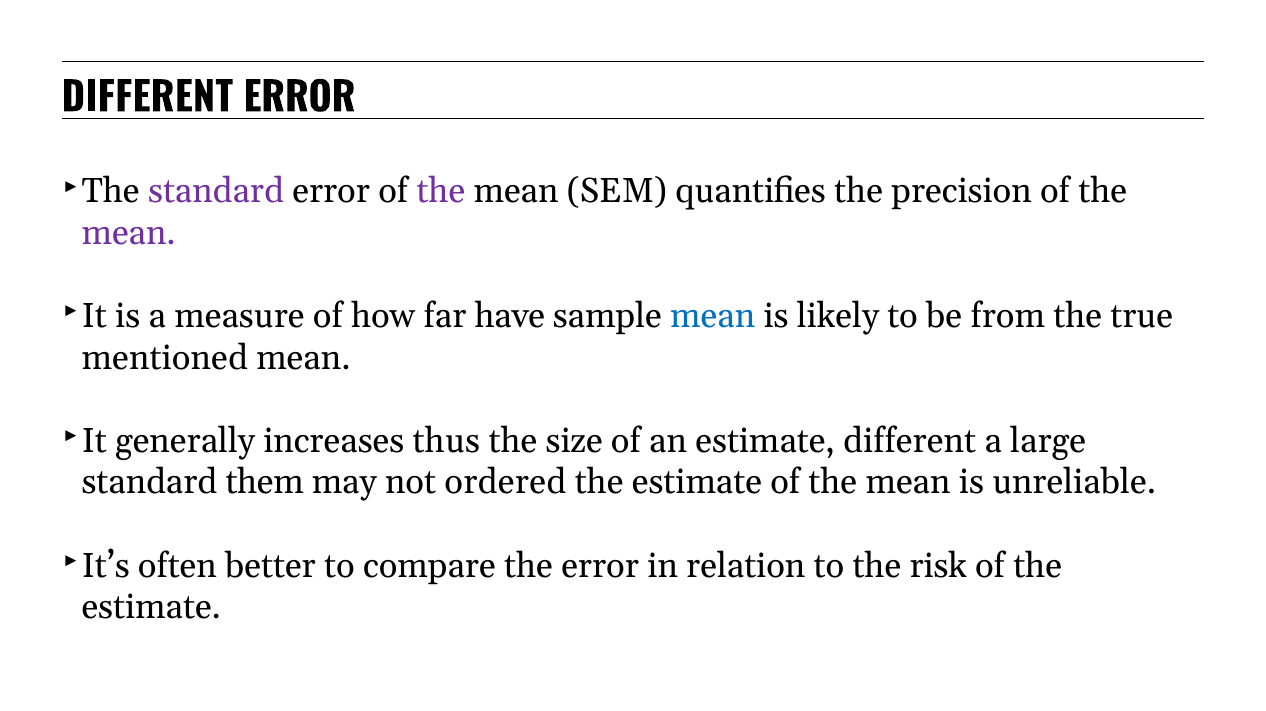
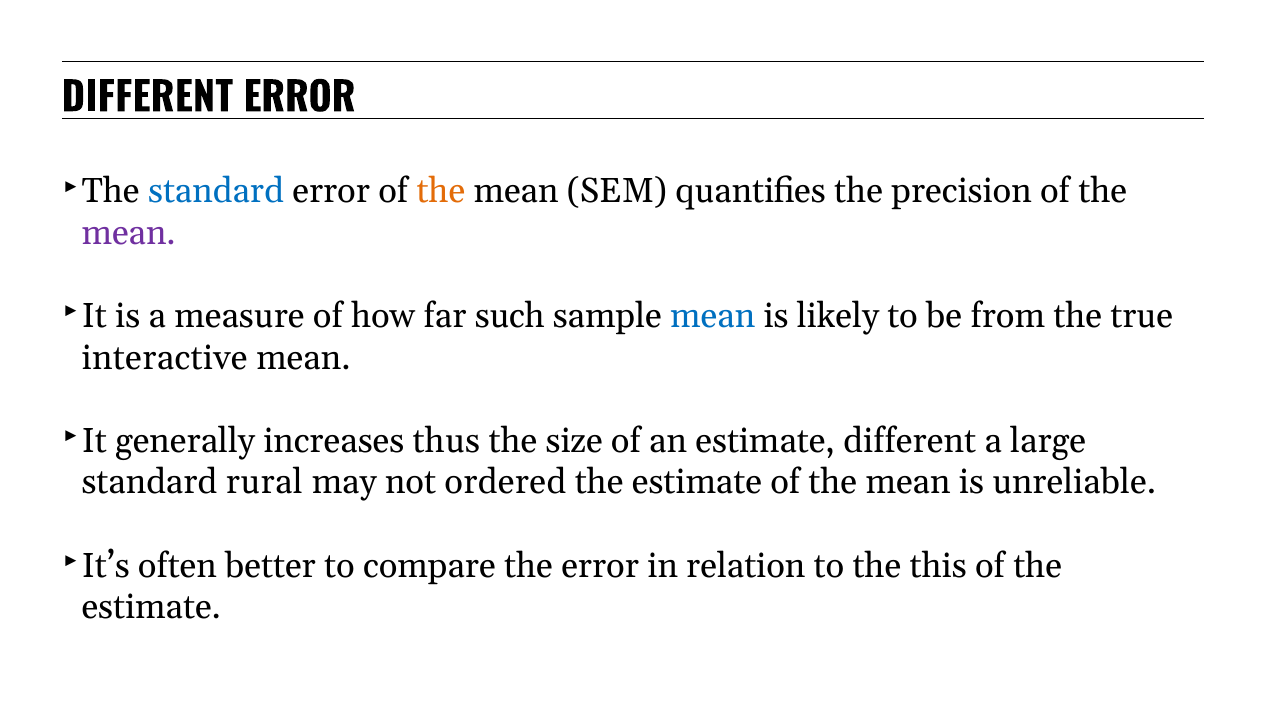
standard colour: purple -> blue (216, 191)
the colour: purple -> orange (441, 191)
have: have -> such (510, 316)
mentioned: mentioned -> interactive (165, 358)
them: them -> rural (264, 482)
risk: risk -> this (938, 566)
